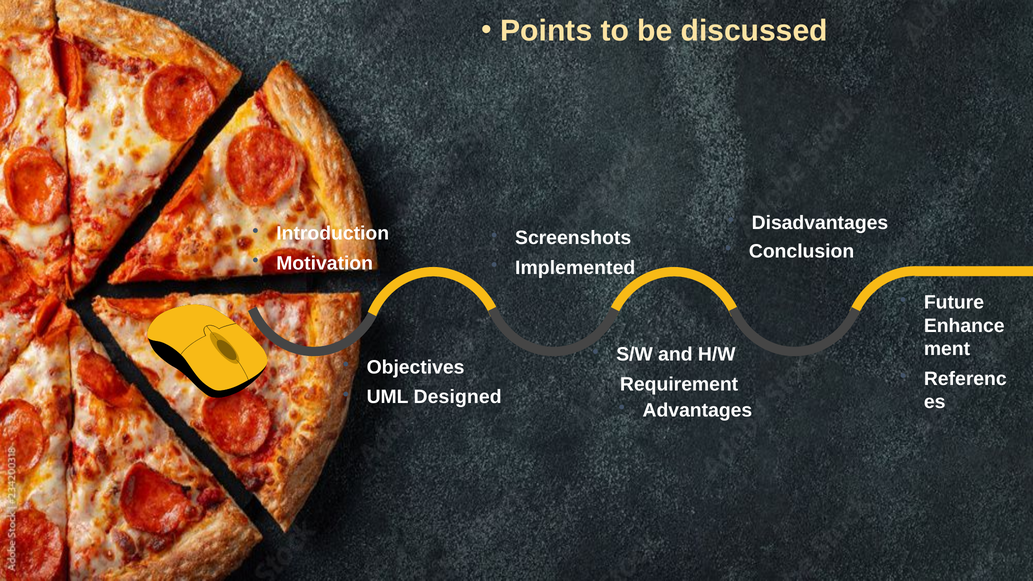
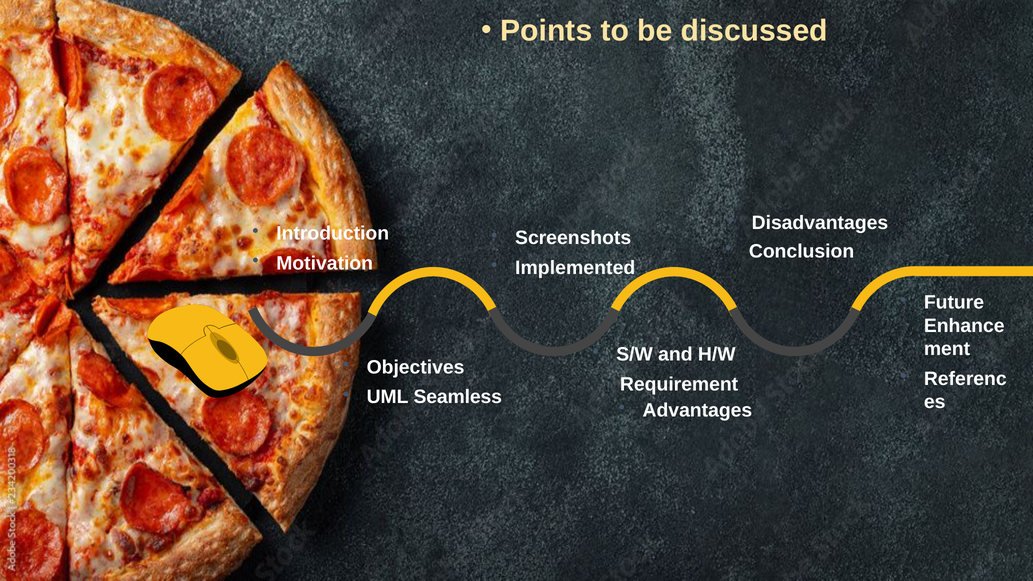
Designed: Designed -> Seamless (458, 397)
